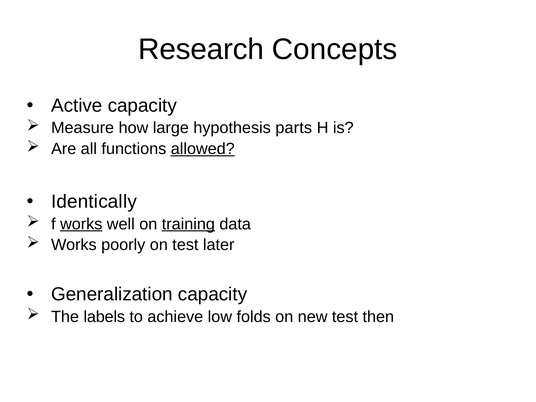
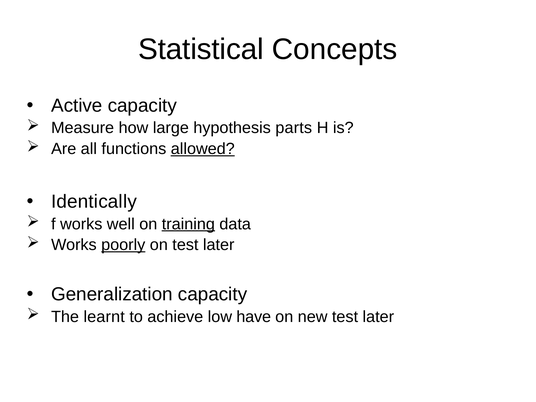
Research: Research -> Statistical (201, 49)
works underline: present -> none (81, 224)
poorly underline: none -> present (123, 245)
labels: labels -> learnt (104, 317)
folds: folds -> have (254, 317)
new test then: then -> later (378, 317)
